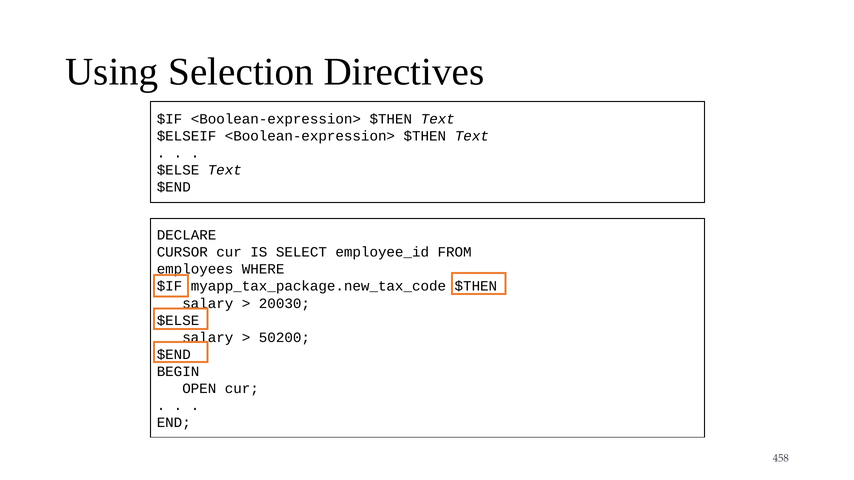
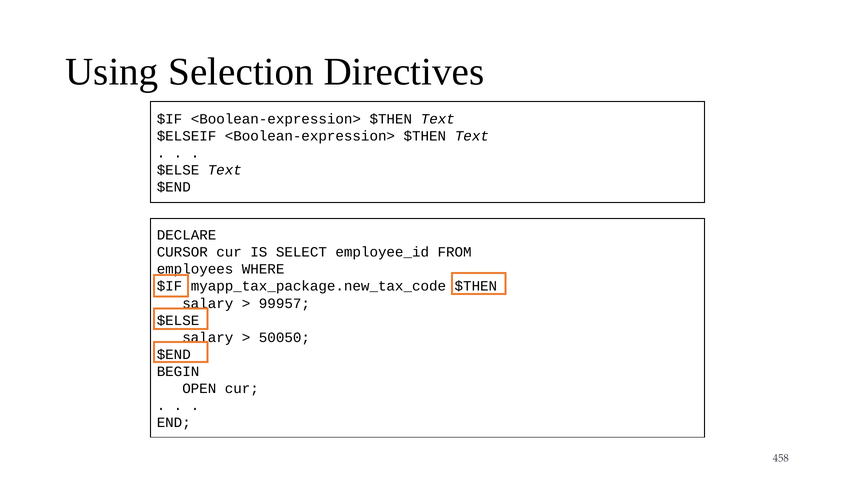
20030: 20030 -> 99957 (284, 304)
50200: 50200 -> 50050 (284, 338)
